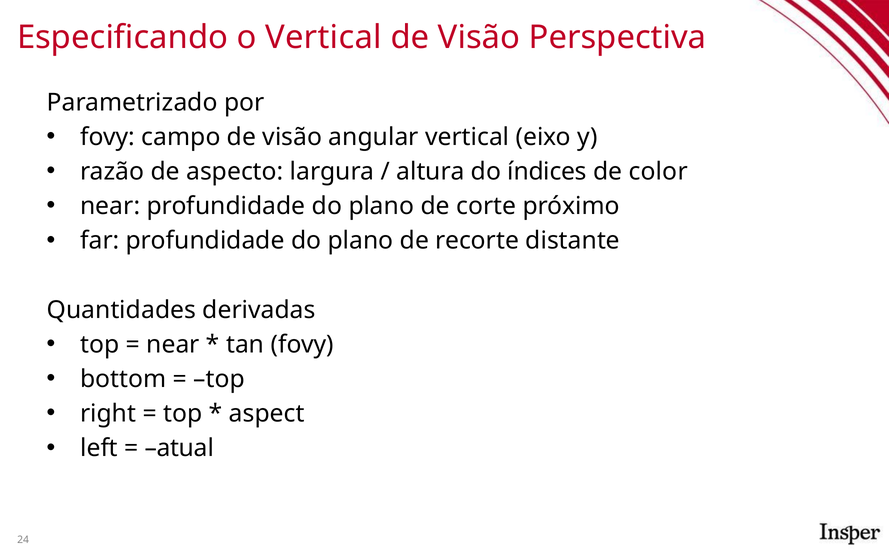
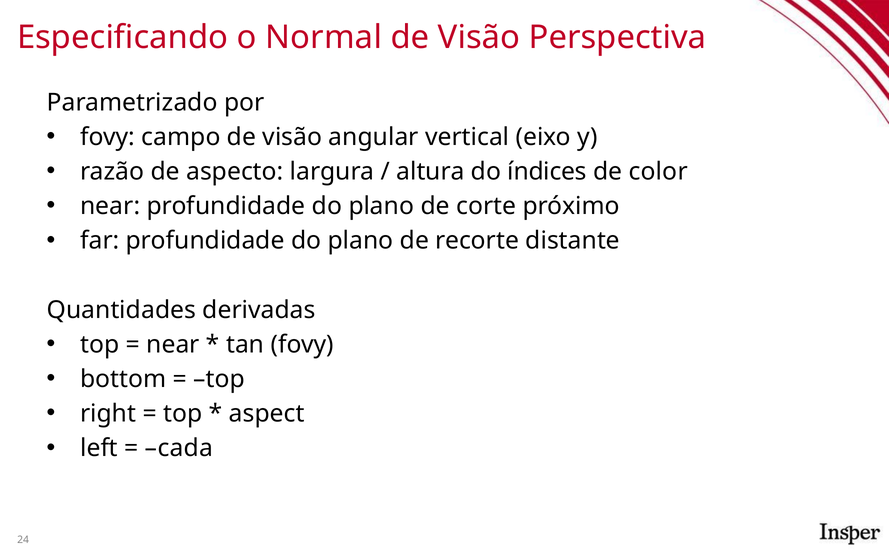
o Vertical: Vertical -> Normal (324, 38)
atual: atual -> cada (179, 449)
